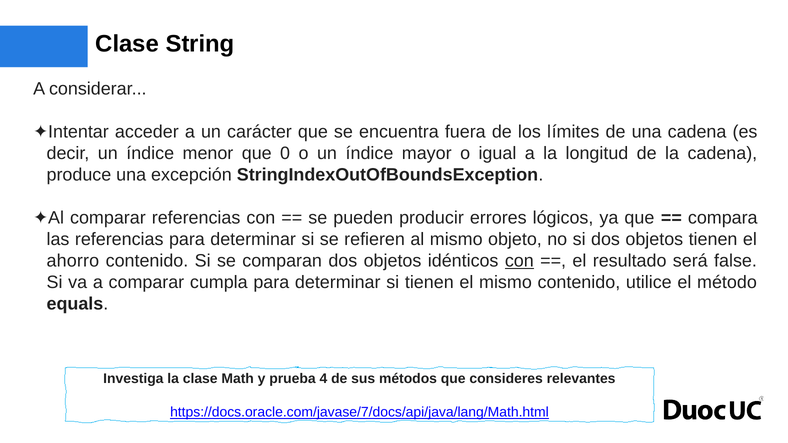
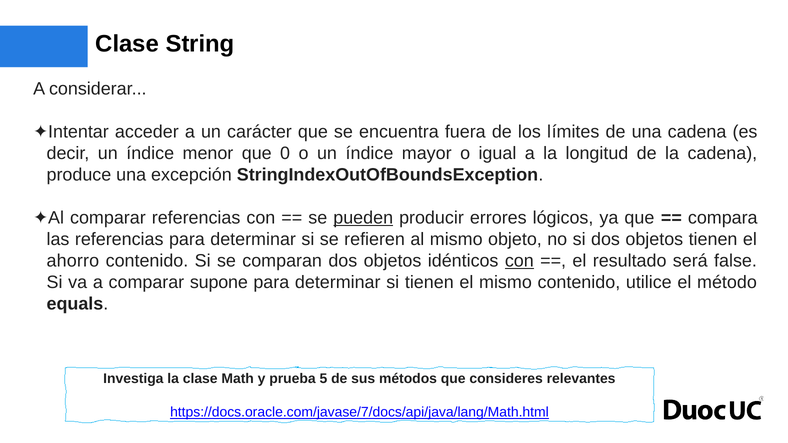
pueden underline: none -> present (363, 218)
cumpla: cumpla -> supone (219, 283)
4: 4 -> 5 (323, 379)
